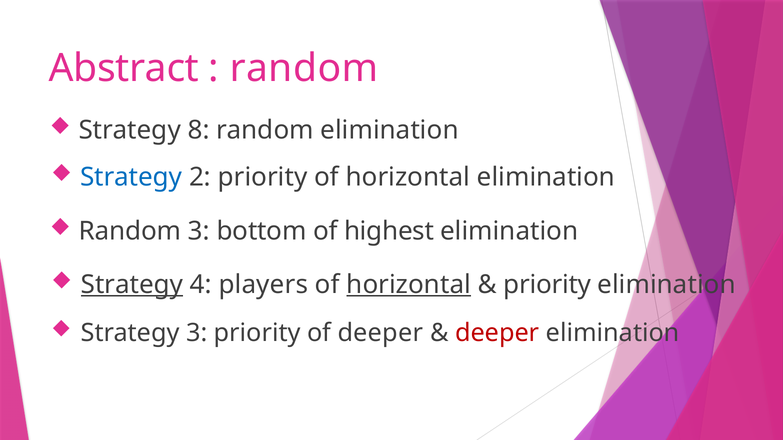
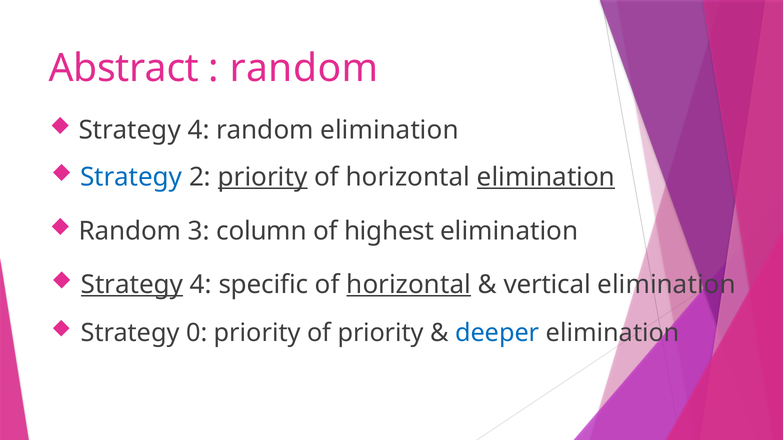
8: 8 -> 4 (199, 130)
priority underline: none -> present (263, 177)
elimination underline: none -> present (546, 177)
bottom: bottom -> column (262, 231)
players: players -> specific (263, 285)
priority: priority -> vertical (547, 285)
Strategy 3: 3 -> 0 (197, 333)
of deeper: deeper -> priority (381, 333)
deeper colour: red -> blue (497, 333)
